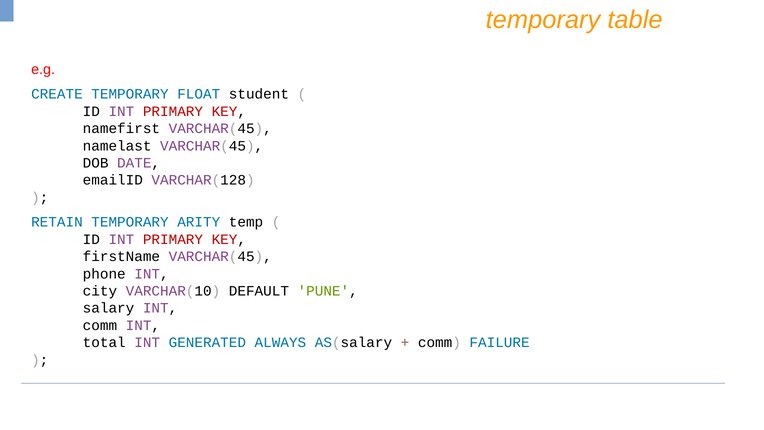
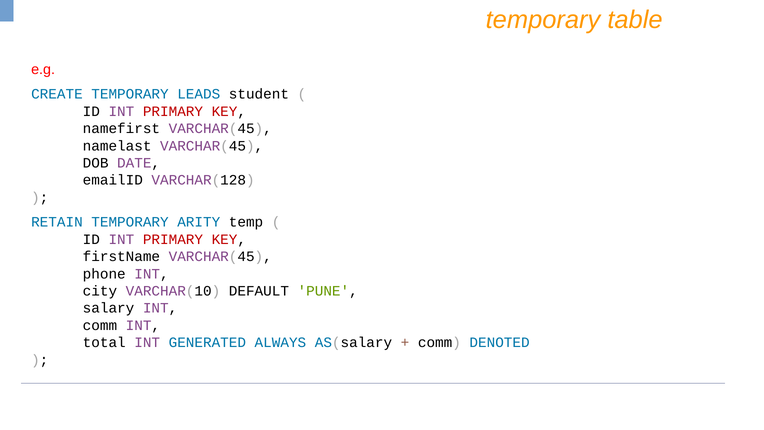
FLOAT: FLOAT -> LEADS (199, 94)
FAILURE: FAILURE -> DENOTED (500, 342)
